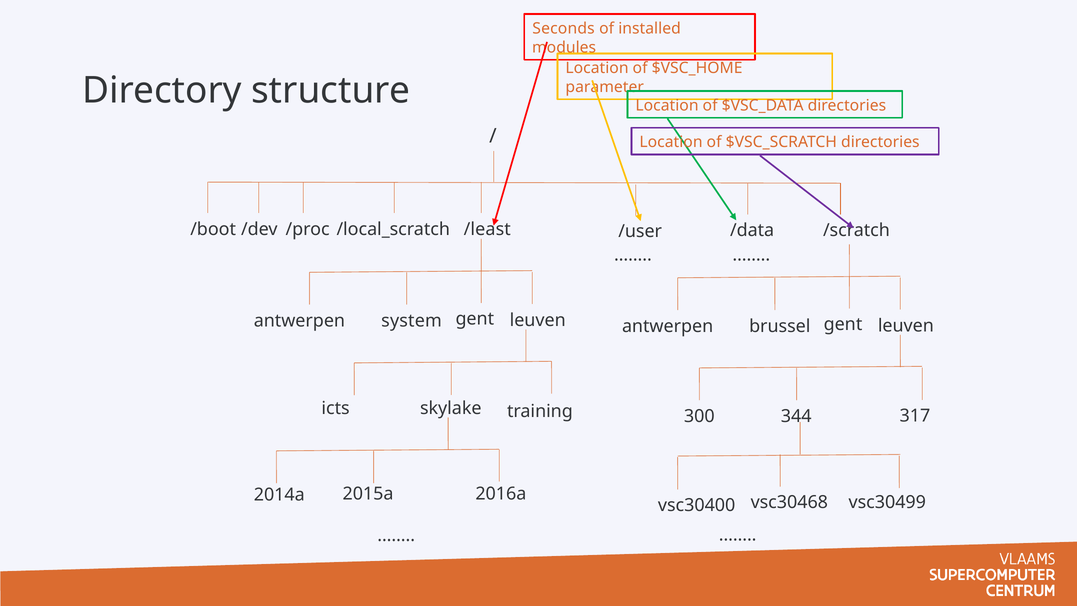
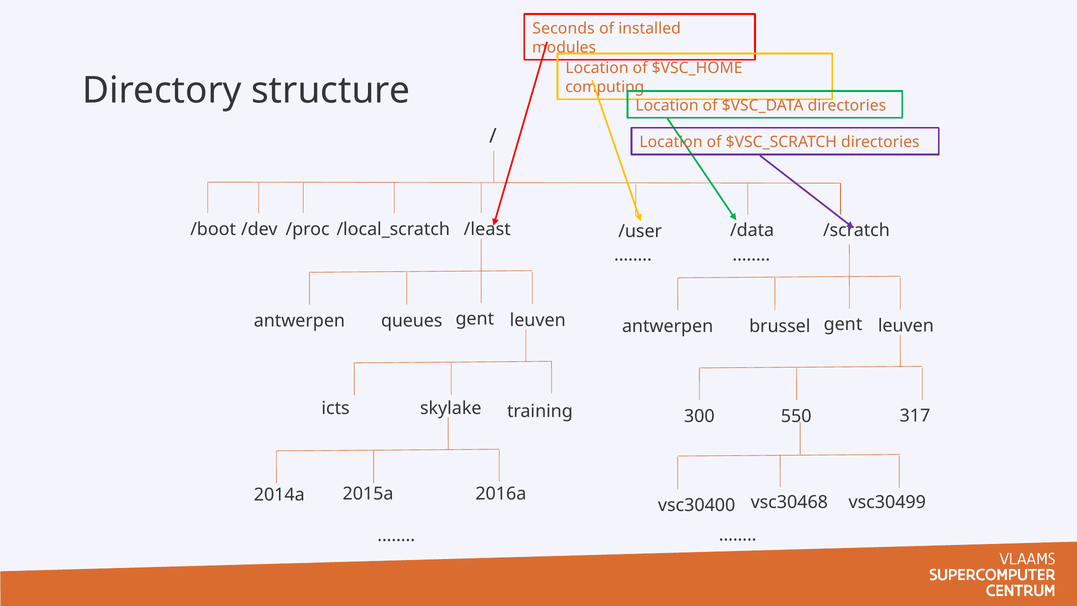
parameter: parameter -> computing (605, 87)
system: system -> queues (412, 320)
344: 344 -> 550 (796, 416)
